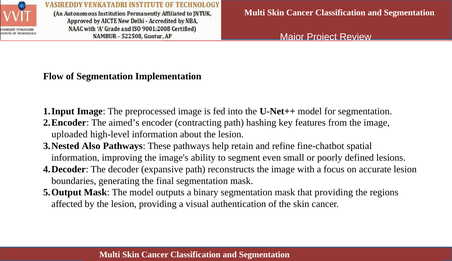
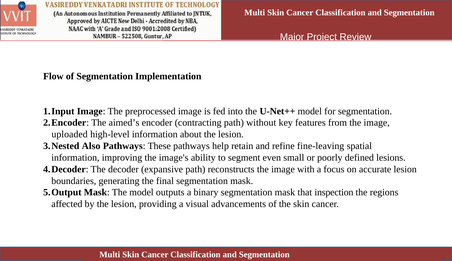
hashing: hashing -> without (261, 123)
fine-chatbot: fine-chatbot -> fine-leaving (321, 146)
that providing: providing -> inspection (334, 192)
authentication: authentication -> advancements (239, 204)
